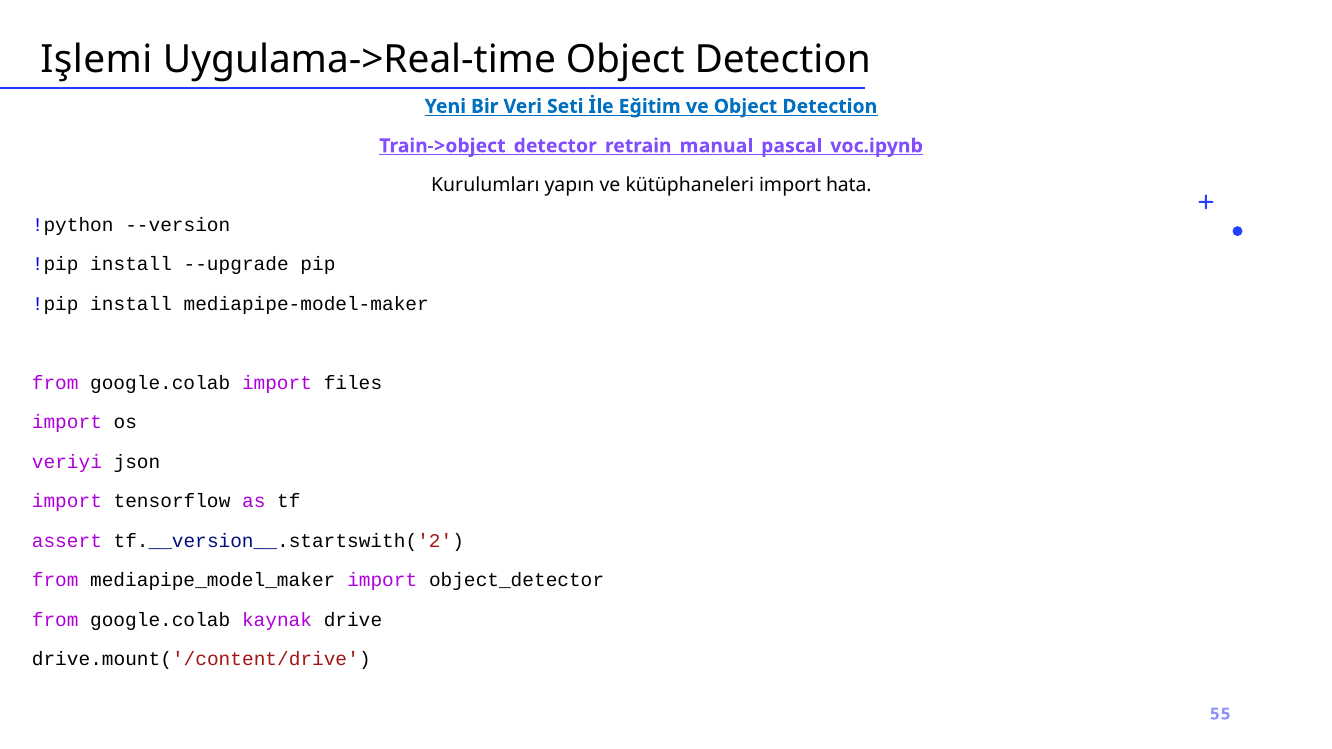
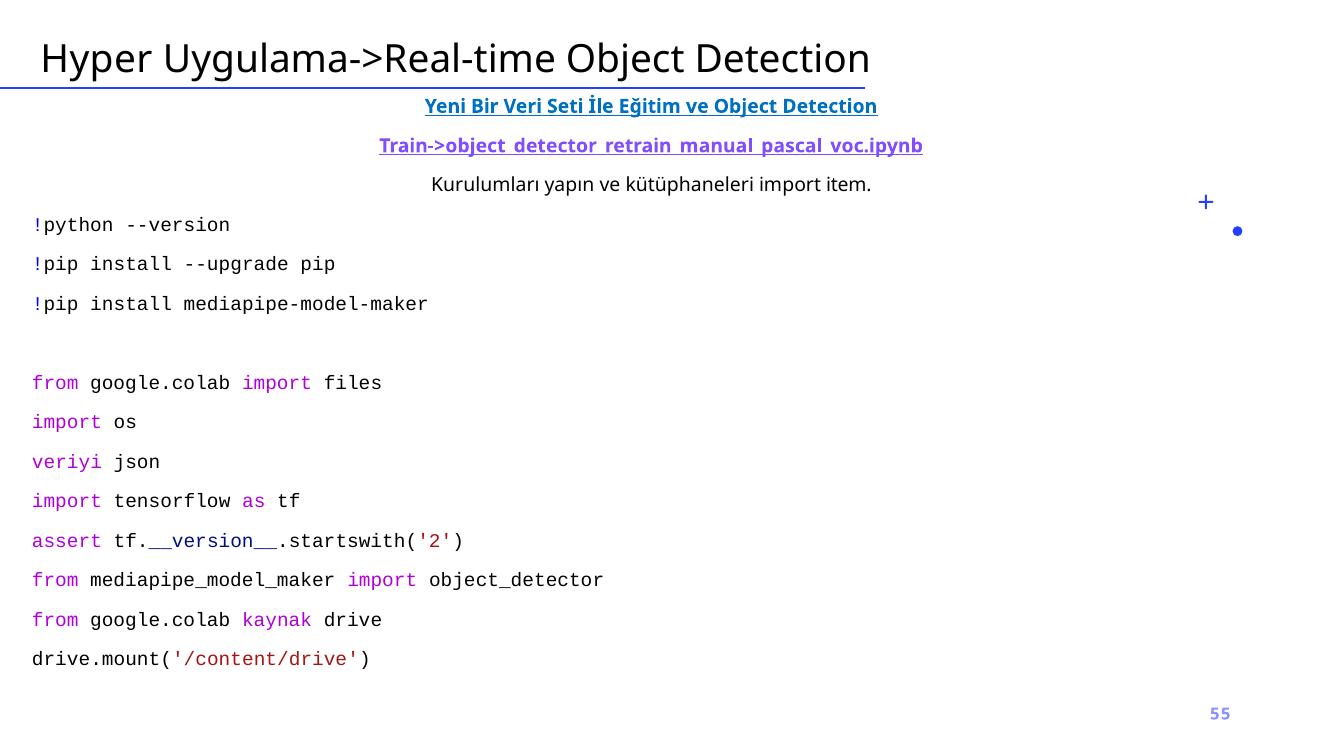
Işlemi: Işlemi -> Hyper (96, 60)
hata: hata -> item (849, 185)
